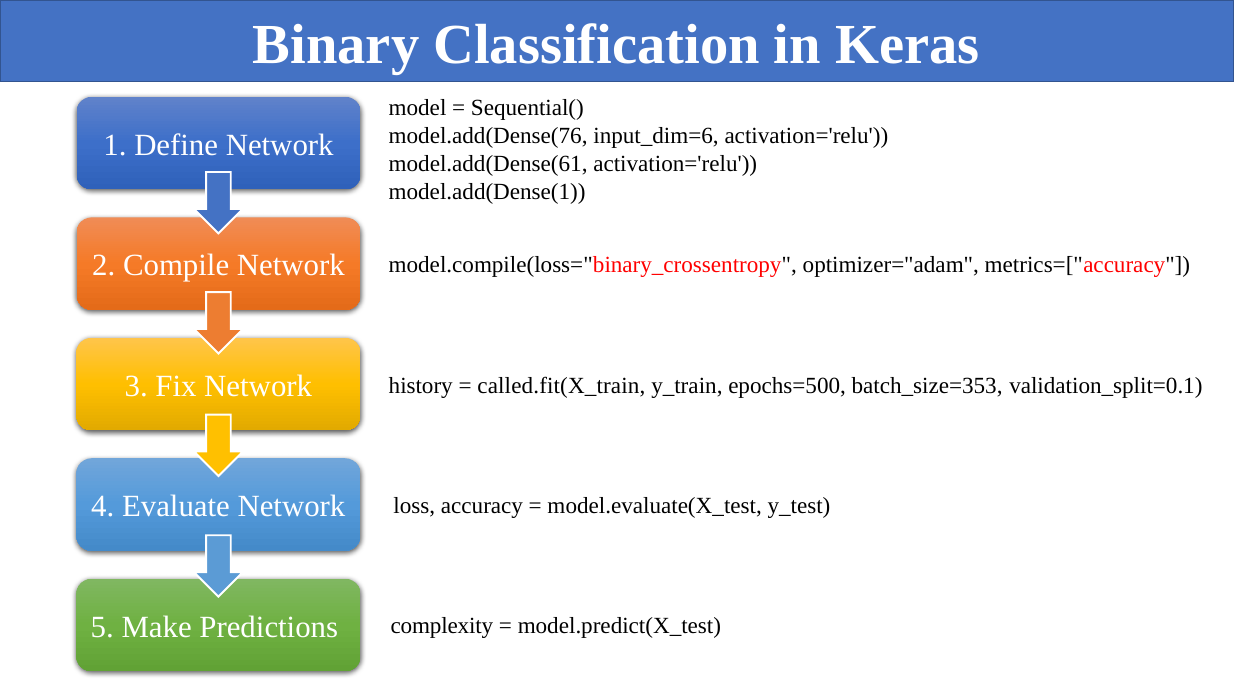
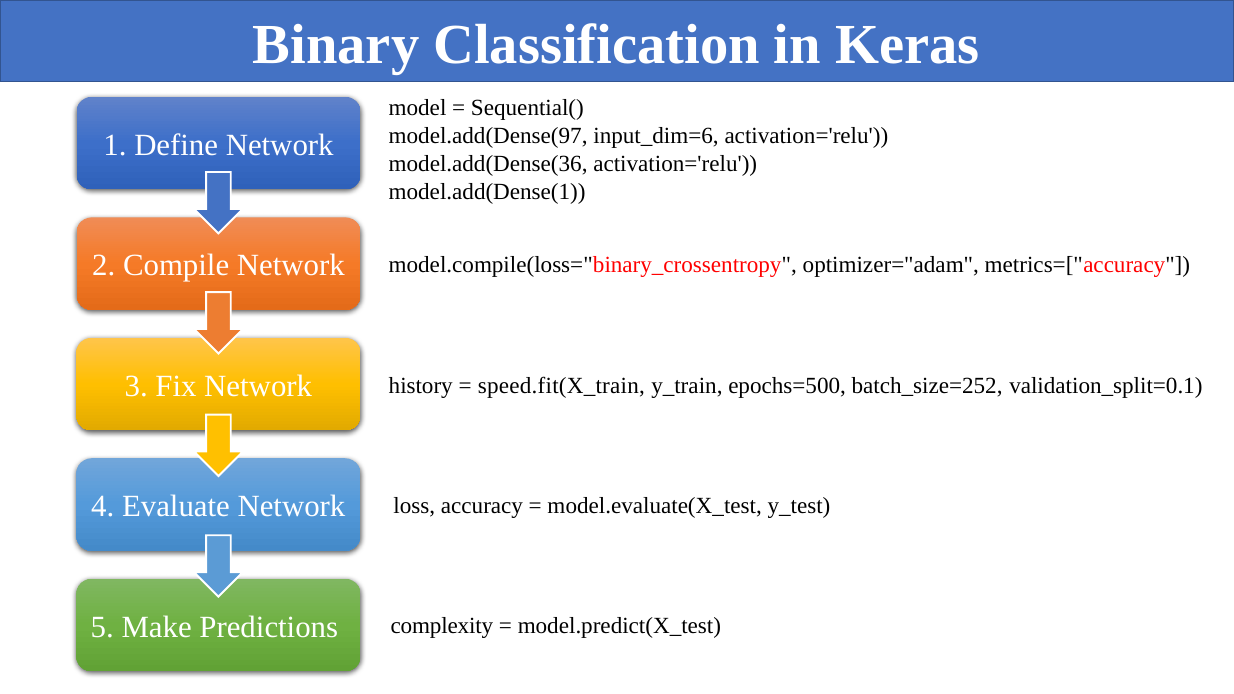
model.add(Dense(76: model.add(Dense(76 -> model.add(Dense(97 (488, 136)
model.add(Dense(61: model.add(Dense(61 -> model.add(Dense(36 (488, 164)
called.fit(X_train: called.fit(X_train -> speed.fit(X_train (561, 385)
batch_size=353: batch_size=353 -> batch_size=252 (927, 385)
